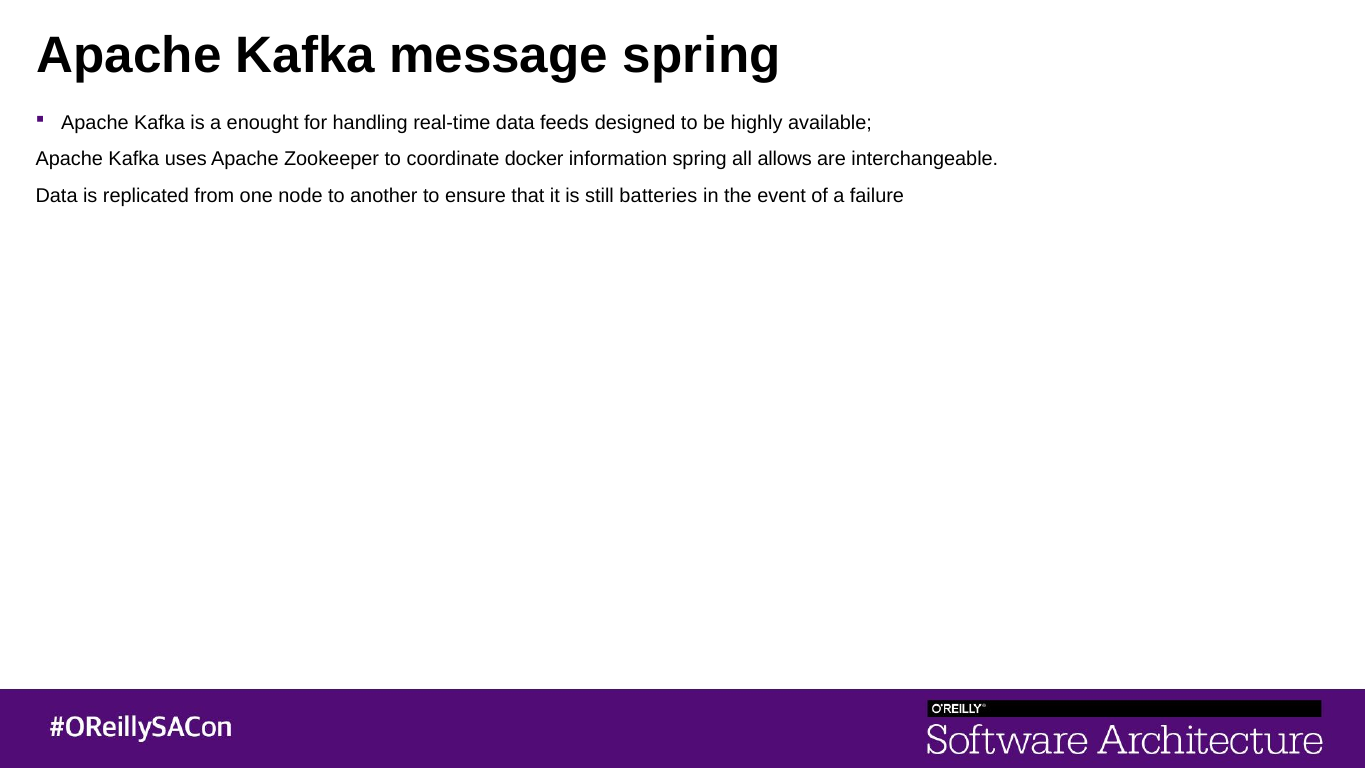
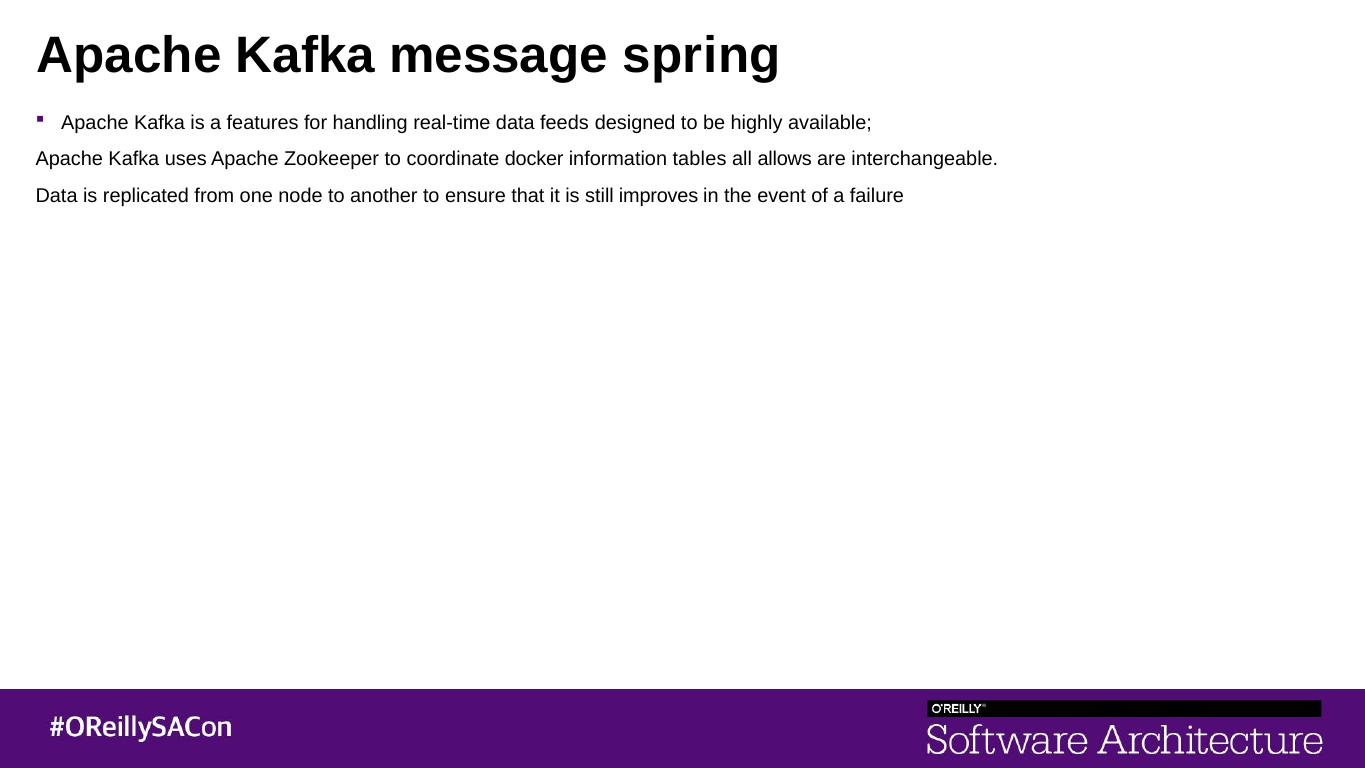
enought: enought -> features (263, 123)
information spring: spring -> tables (700, 159)
batteries: batteries -> improves (659, 195)
